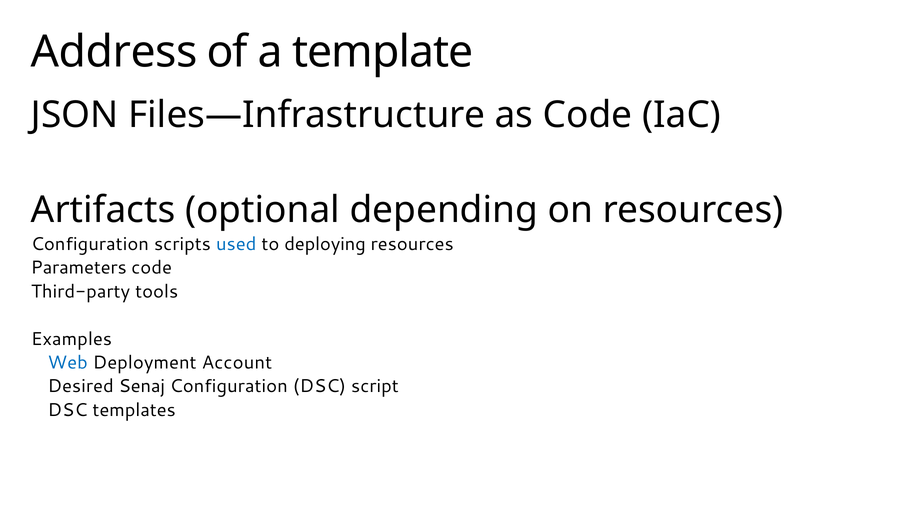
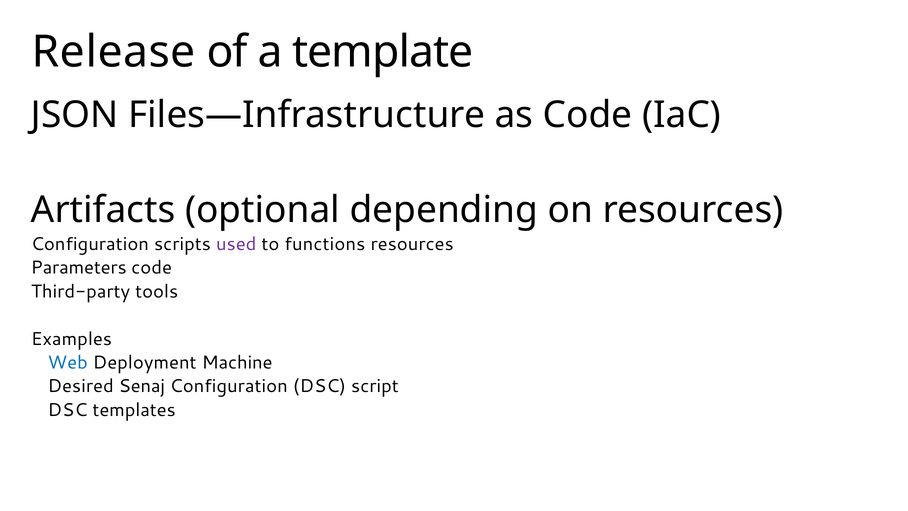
Address: Address -> Release (114, 52)
used colour: blue -> purple (236, 244)
deploying: deploying -> functions (325, 244)
Account: Account -> Machine (237, 362)
